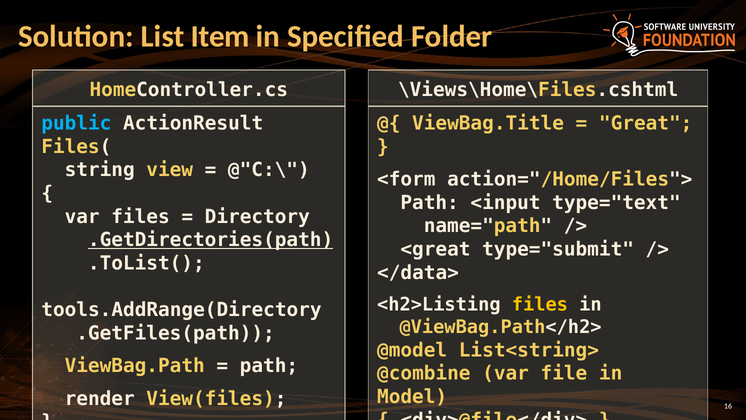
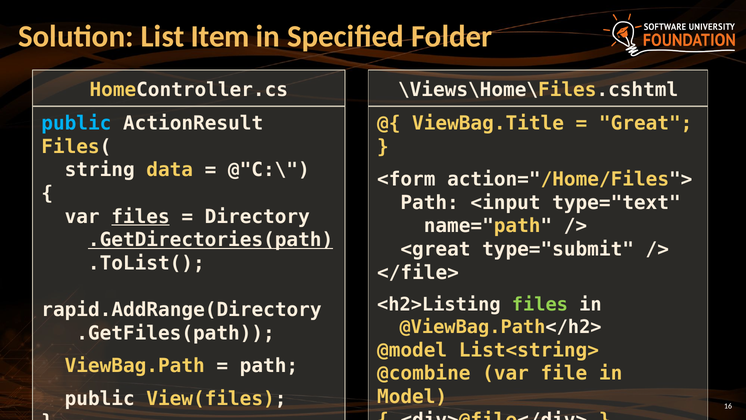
view: view -> data (170, 170)
files underline: none -> present (141, 217)
</data>: </data> -> </file> (418, 273)
files colour: yellow -> light green (540, 305)
tools.AddRange(Directory: tools.AddRange(Directory -> rapid.AddRange(Directory (181, 310)
render: render -> public (100, 398)
